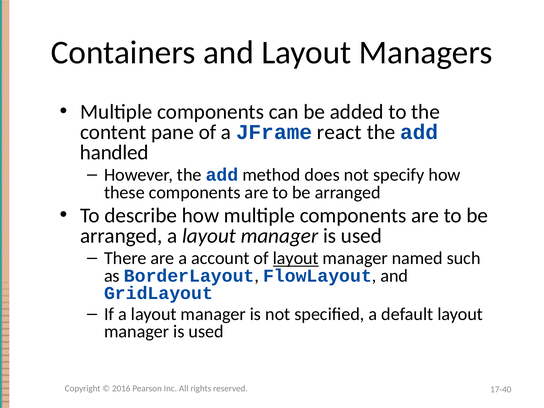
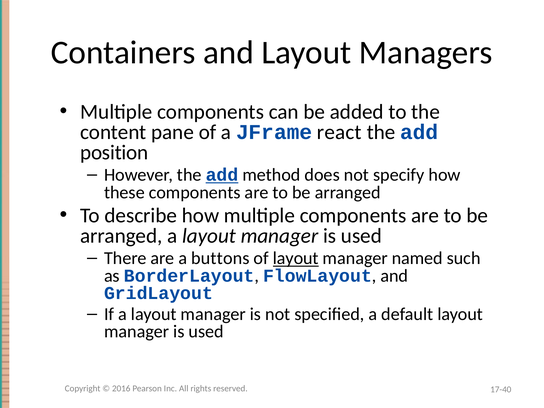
handled: handled -> position (114, 152)
add underline: none -> present (222, 175)
account: account -> buttons (220, 258)
